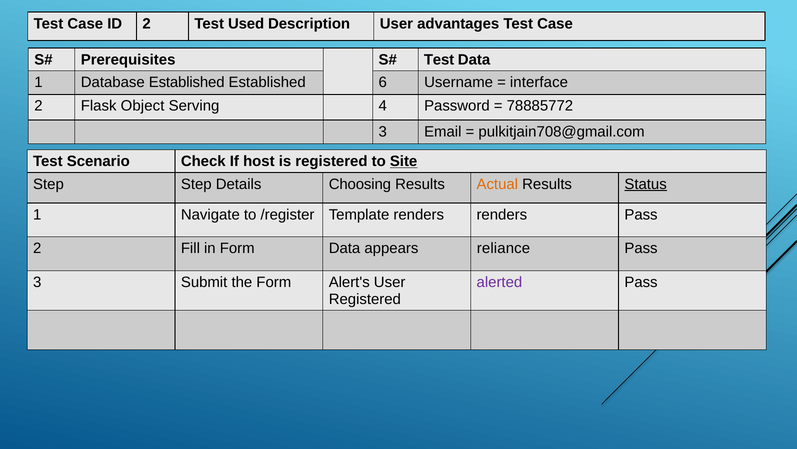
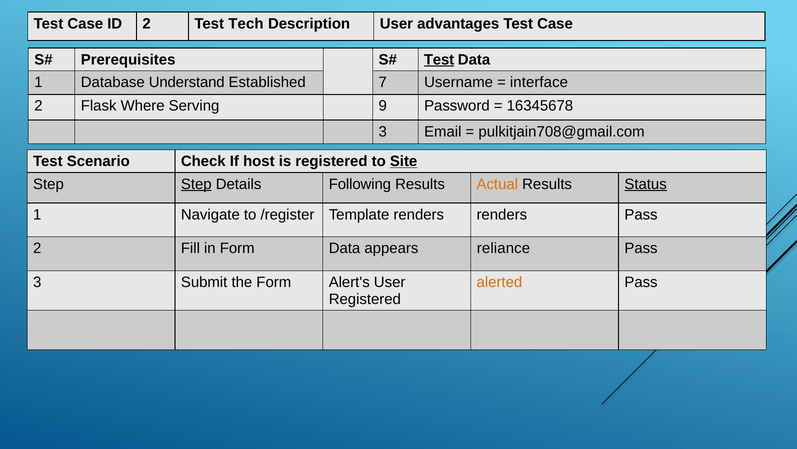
Used: Used -> Tech (246, 24)
Test underline: none -> present (439, 60)
Database Established: Established -> Understand (187, 82)
6: 6 -> 7 (383, 82)
Object: Object -> Where (143, 106)
4: 4 -> 9 (383, 106)
78885772: 78885772 -> 16345678 (540, 106)
Step underline: none -> present (196, 184)
Choosing: Choosing -> Following (360, 184)
alerted colour: purple -> orange (499, 282)
